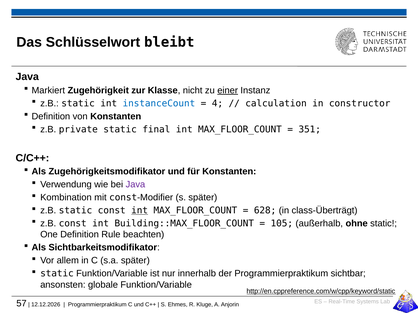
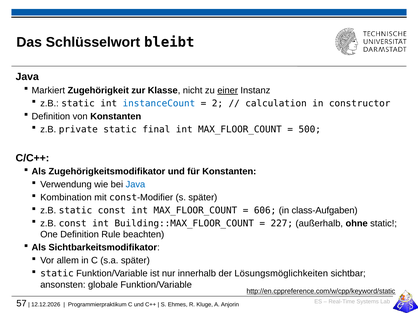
4: 4 -> 2 (217, 104)
351: 351 -> 500 (310, 130)
Java colour: purple -> blue (135, 185)
int underline: present -> none (140, 211)
628: 628 -> 606 (265, 211)
class-Überträgt: class-Überträgt -> class-Aufgaben (325, 211)
105: 105 -> 227 (282, 224)
der Programmierpraktikum: Programmierpraktikum -> Lösungsmöglichkeiten (281, 274)
